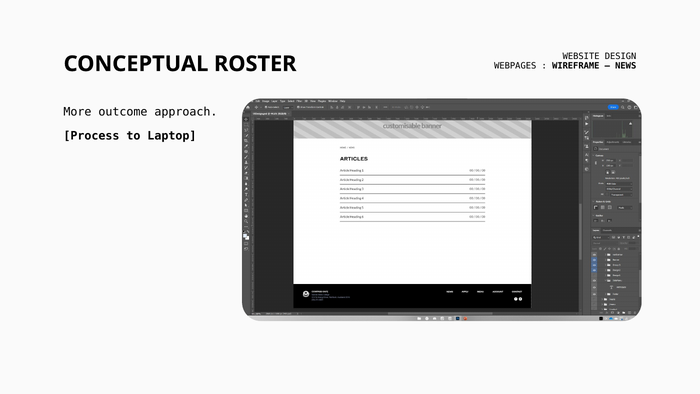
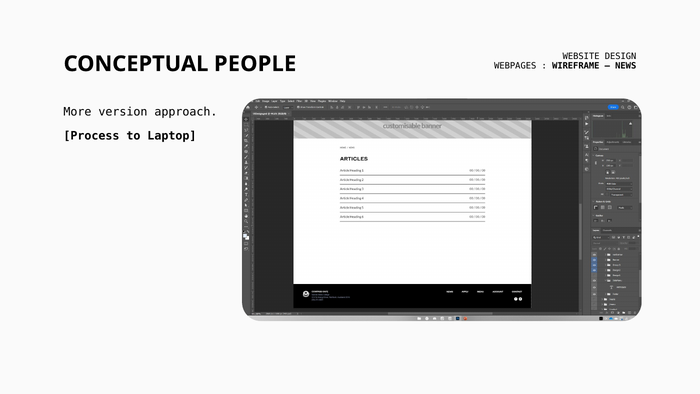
ROSTER: ROSTER -> PEOPLE (255, 64)
outcome: outcome -> version (123, 112)
